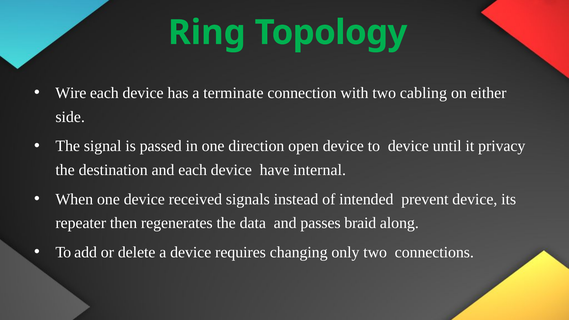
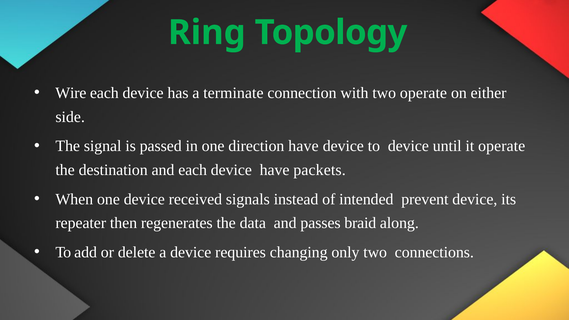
two cabling: cabling -> operate (423, 93)
direction open: open -> have (303, 146)
it privacy: privacy -> operate (502, 146)
internal: internal -> packets (320, 170)
